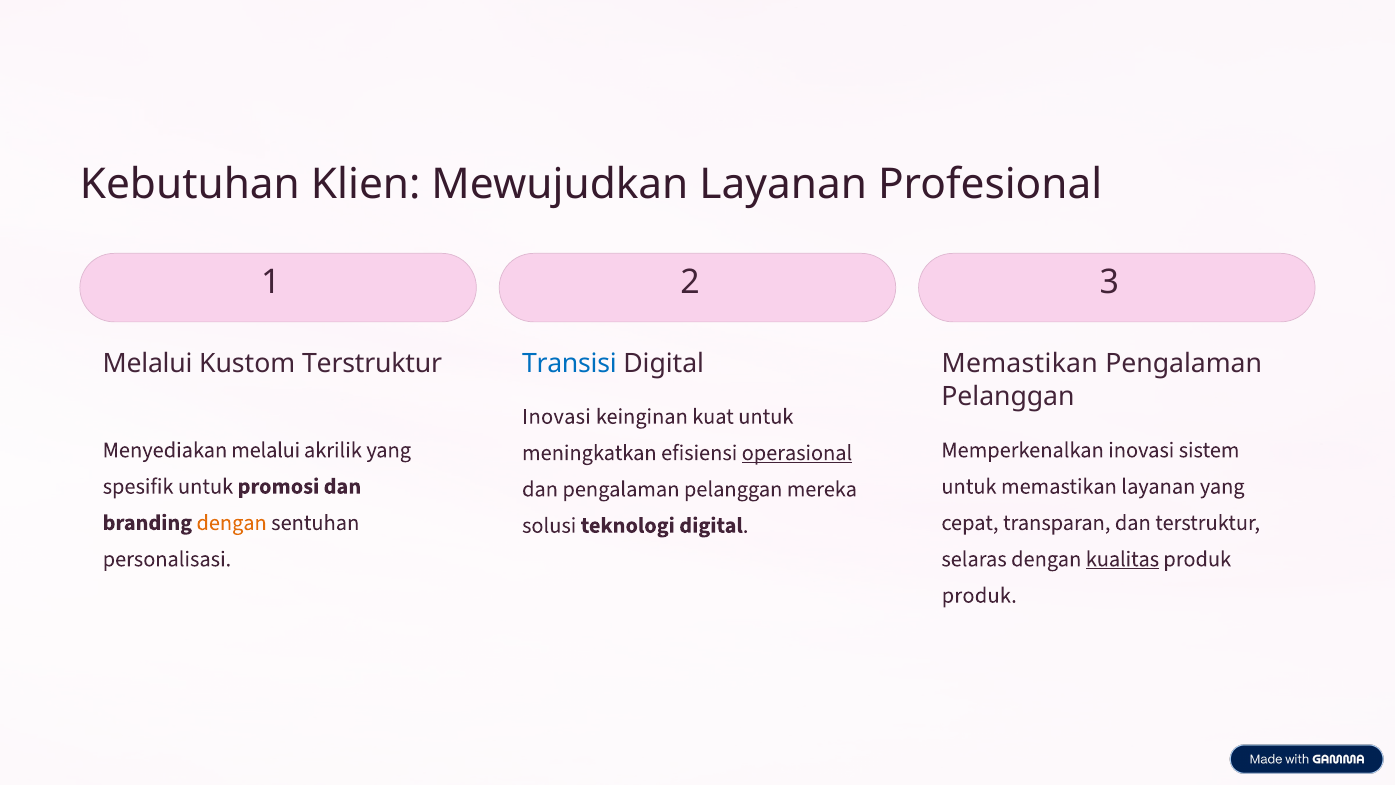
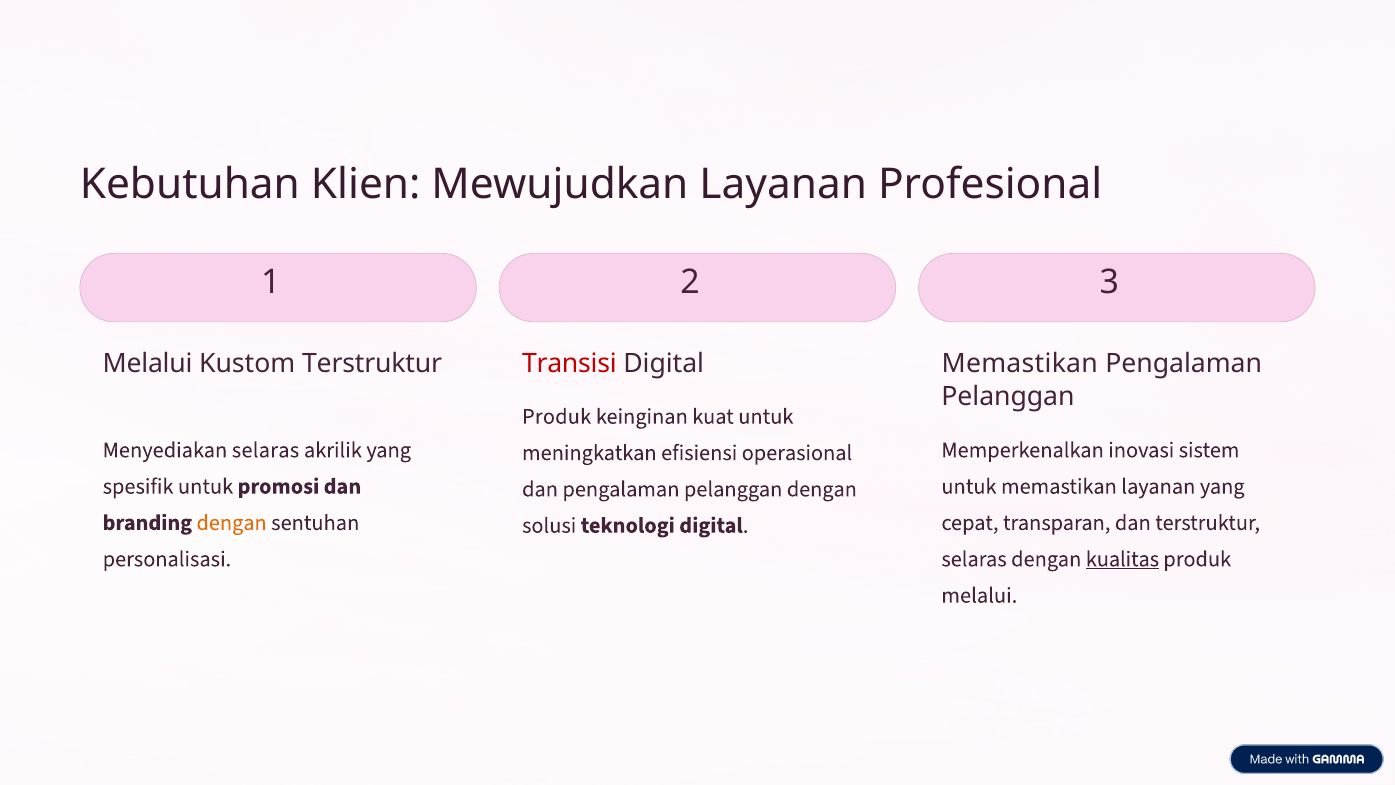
Transisi colour: blue -> red (569, 364)
Inovasi: Inovasi -> Produk (557, 416)
Menyediakan melalui: melalui -> selaras (265, 450)
operasional underline: present -> none (797, 453)
pelanggan mereka: mereka -> dengan (822, 489)
produk: produk -> melalui (979, 595)
